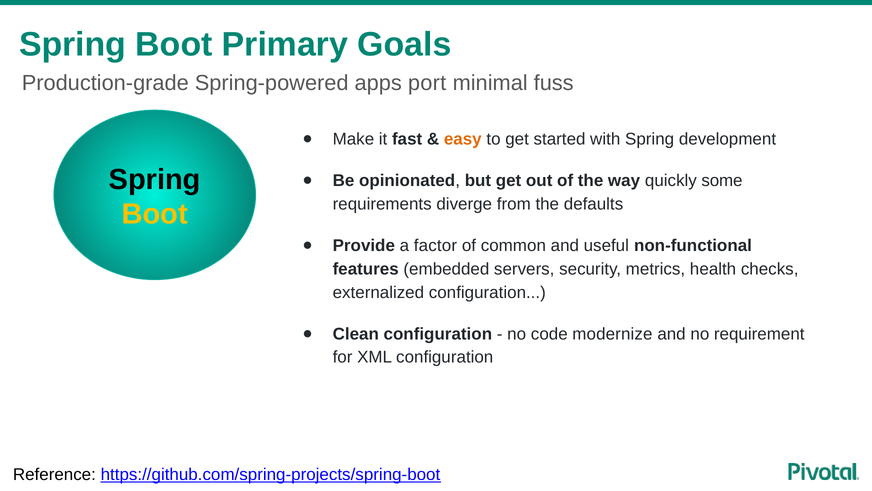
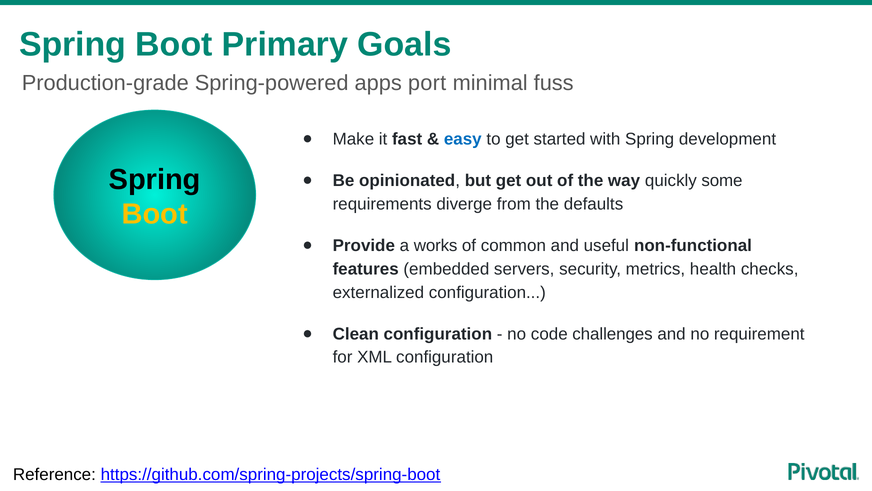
easy colour: orange -> blue (463, 139)
factor: factor -> works (436, 245)
modernize: modernize -> challenges (613, 334)
